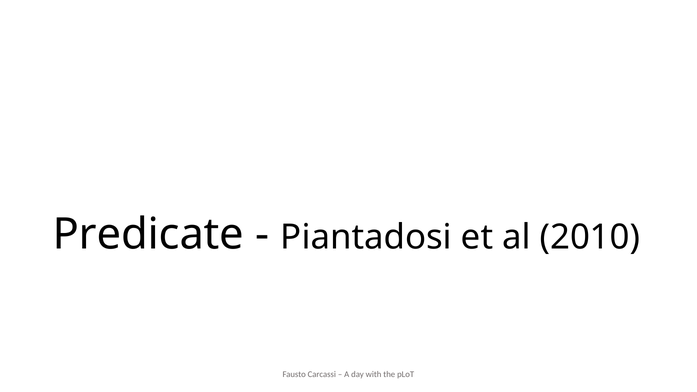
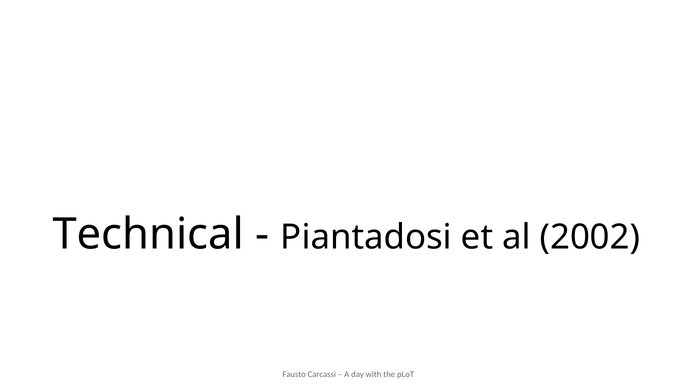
Predicate: Predicate -> Technical (148, 234)
2010: 2010 -> 2002 (590, 237)
